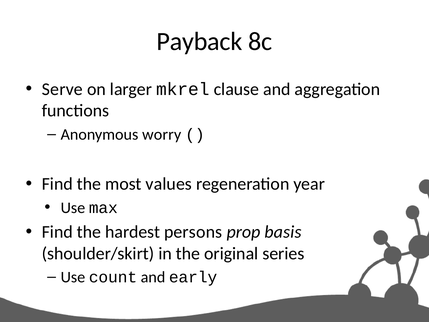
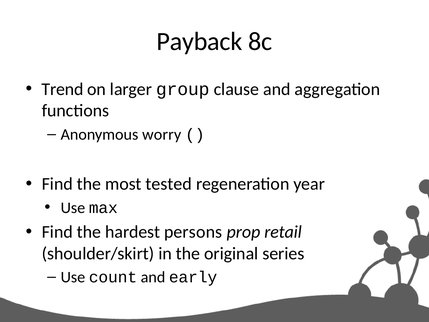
Serve: Serve -> Trend (63, 89)
mkrel: mkrel -> group (183, 89)
values: values -> tested (169, 184)
basis: basis -> retail (283, 232)
